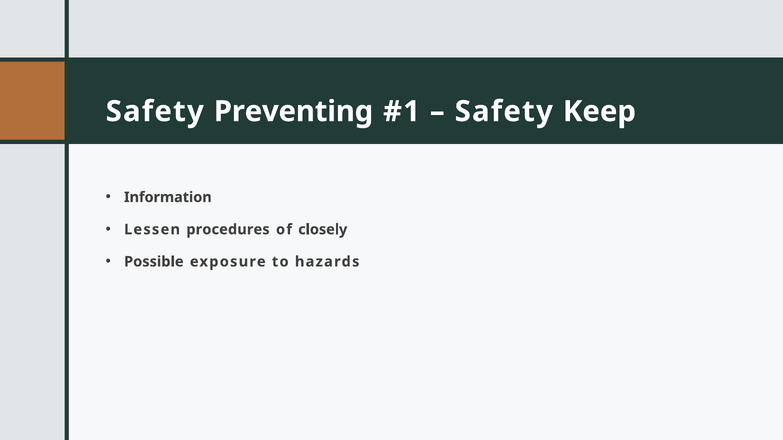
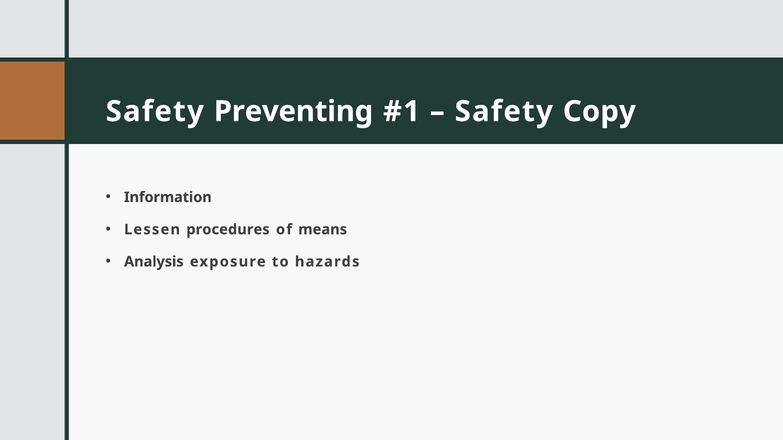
Keep: Keep -> Copy (599, 112)
closely: closely -> means (323, 230)
Possible: Possible -> Analysis (154, 262)
